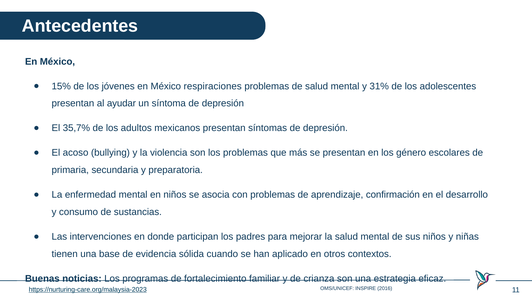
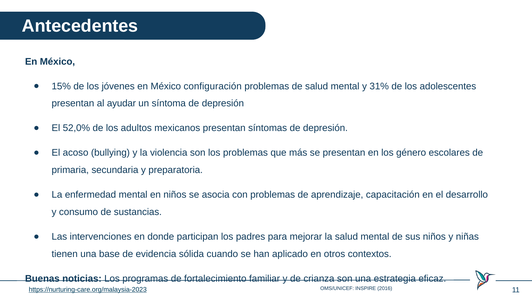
respiraciones: respiraciones -> configuración (213, 86)
35,7%: 35,7% -> 52,0% (76, 128)
confirmación: confirmación -> capacitación (393, 195)
